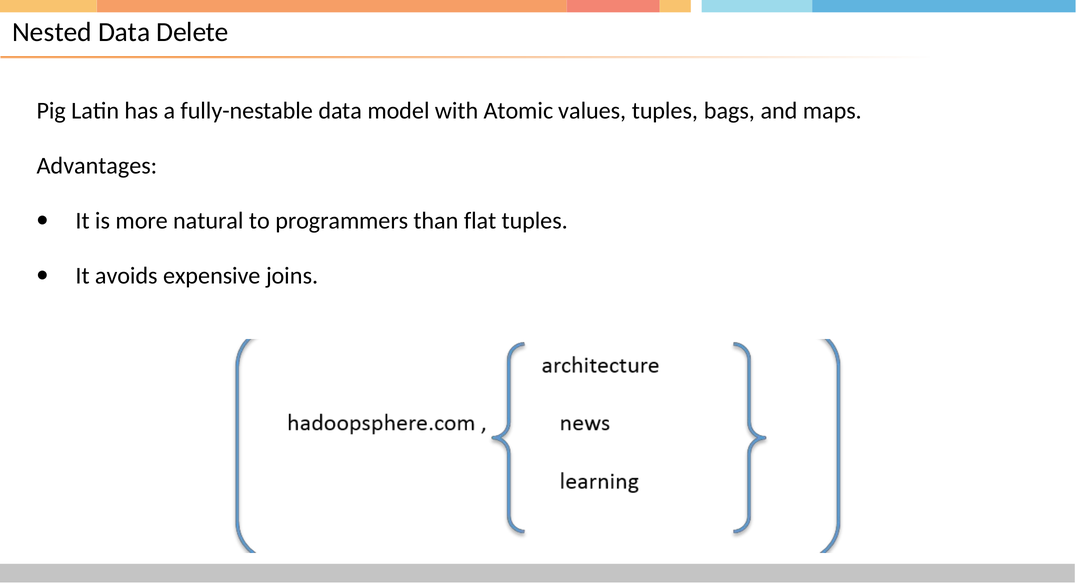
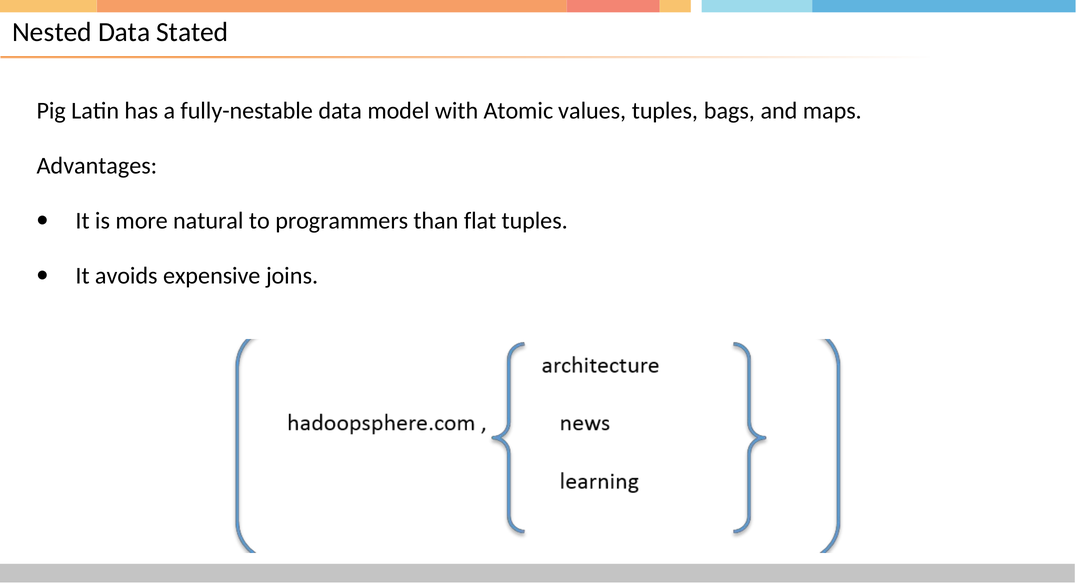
Delete: Delete -> Stated (192, 32)
